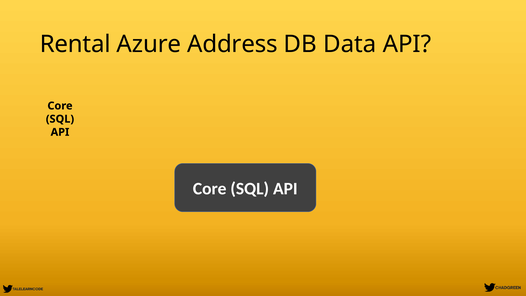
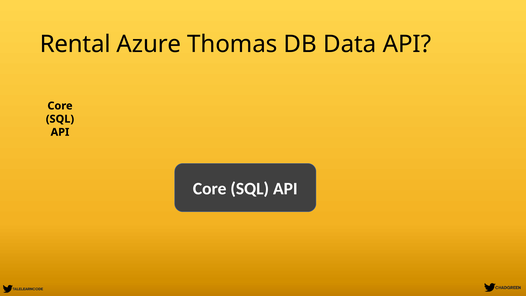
Address: Address -> Thomas (232, 44)
